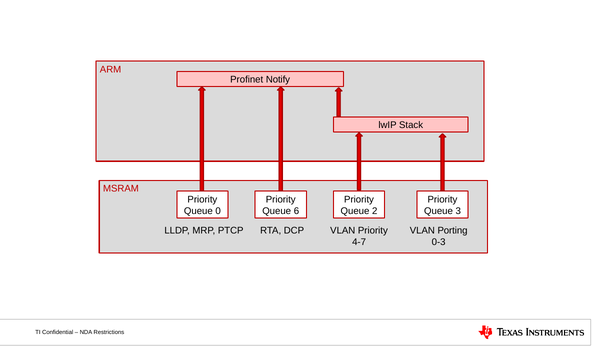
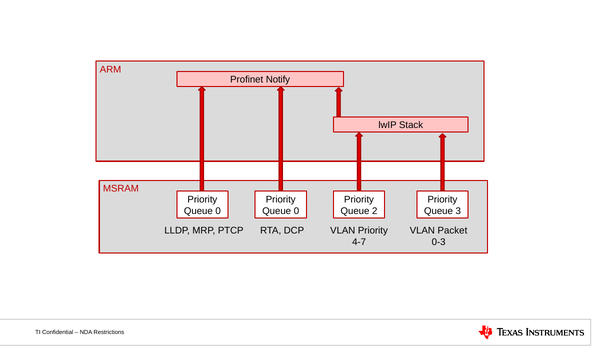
6: 6 -> 0 (296, 211)
Porting: Porting -> Packet (452, 230)
